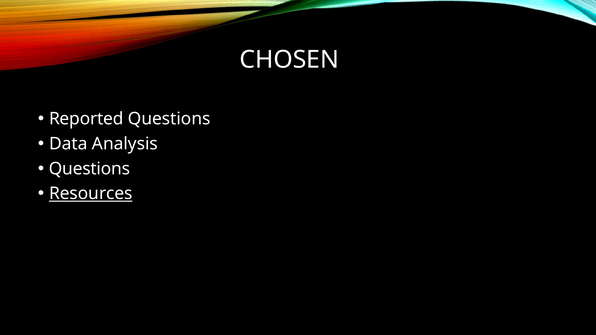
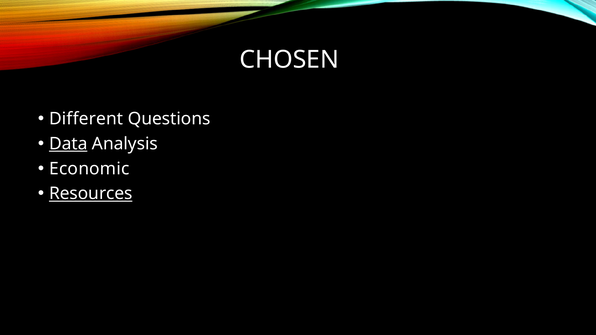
Reported: Reported -> Different (86, 119)
Data underline: none -> present (68, 144)
Questions: Questions -> Economic (89, 169)
